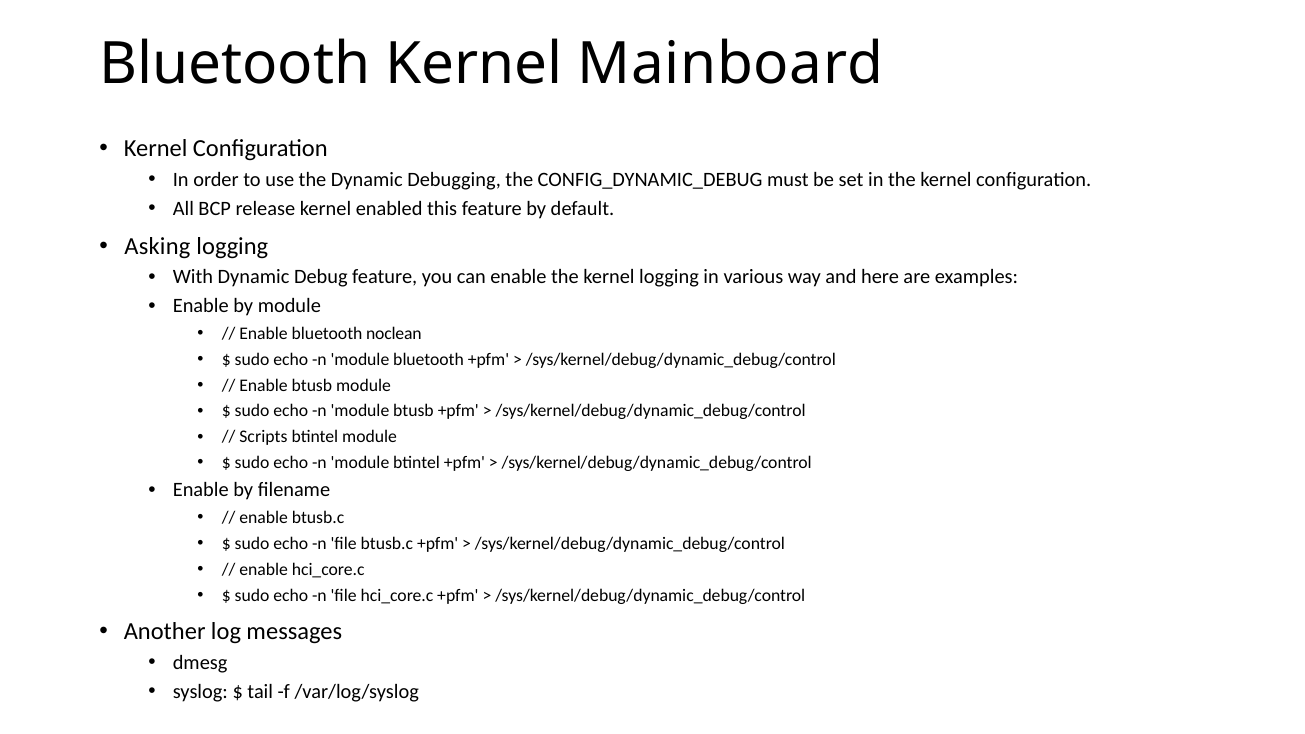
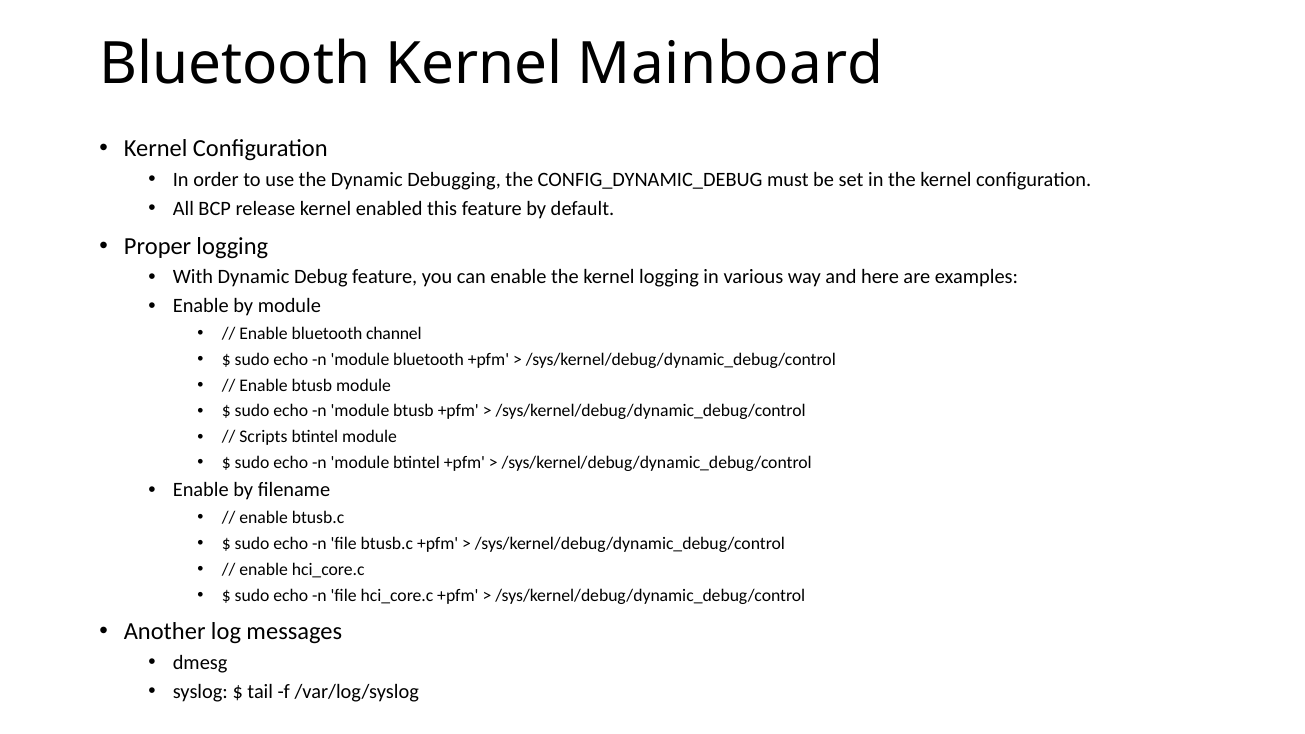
Asking: Asking -> Proper (158, 246)
noclean: noclean -> channel (394, 333)
